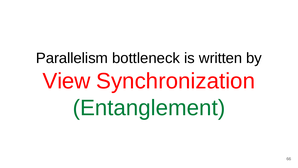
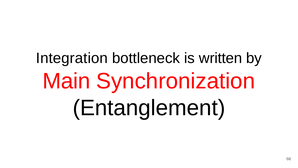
Parallelism: Parallelism -> Integration (72, 58)
View: View -> Main (66, 81)
Entanglement colour: green -> black (149, 108)
